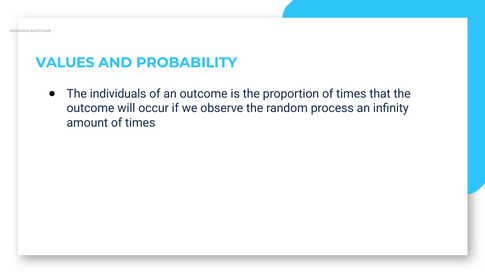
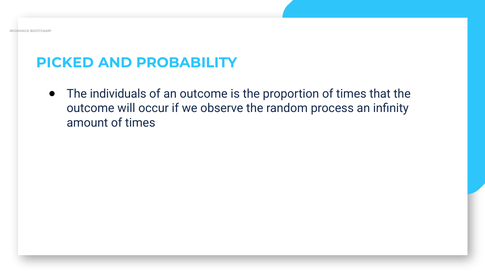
VALUES: VALUES -> PICKED (65, 63)
